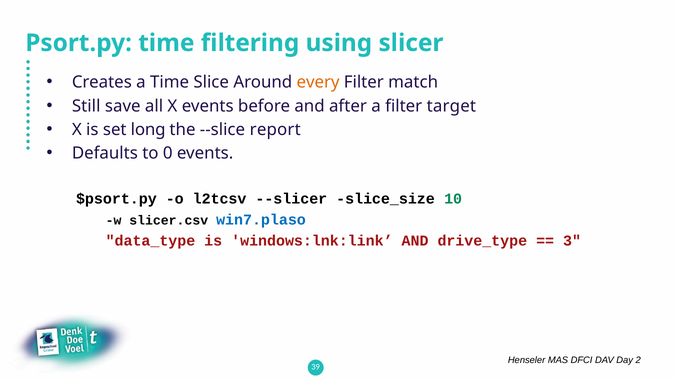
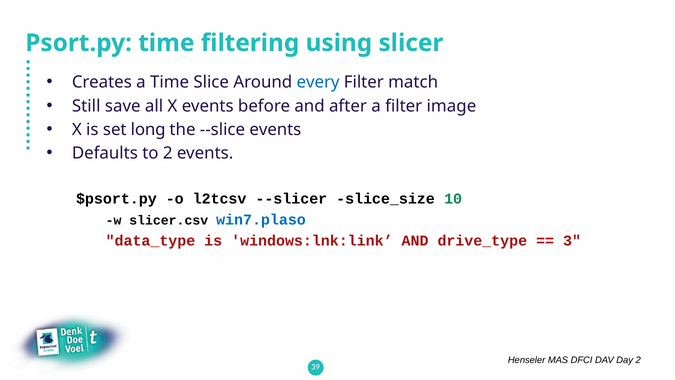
every colour: orange -> blue (318, 82)
target: target -> image (451, 106)
--slice report: report -> events (275, 130)
to 0: 0 -> 2 (168, 153)
